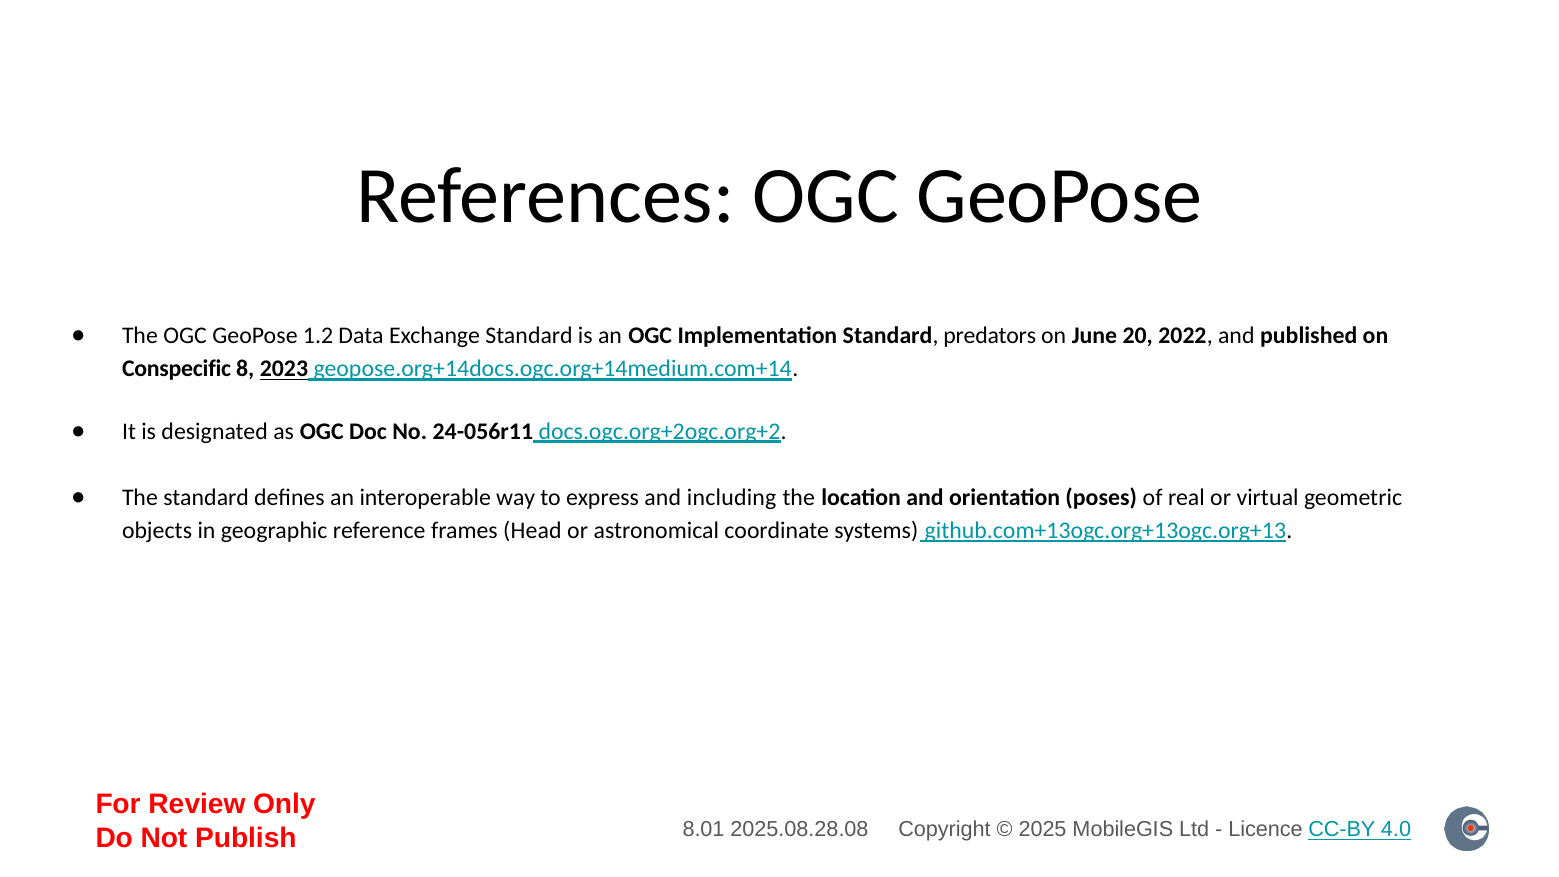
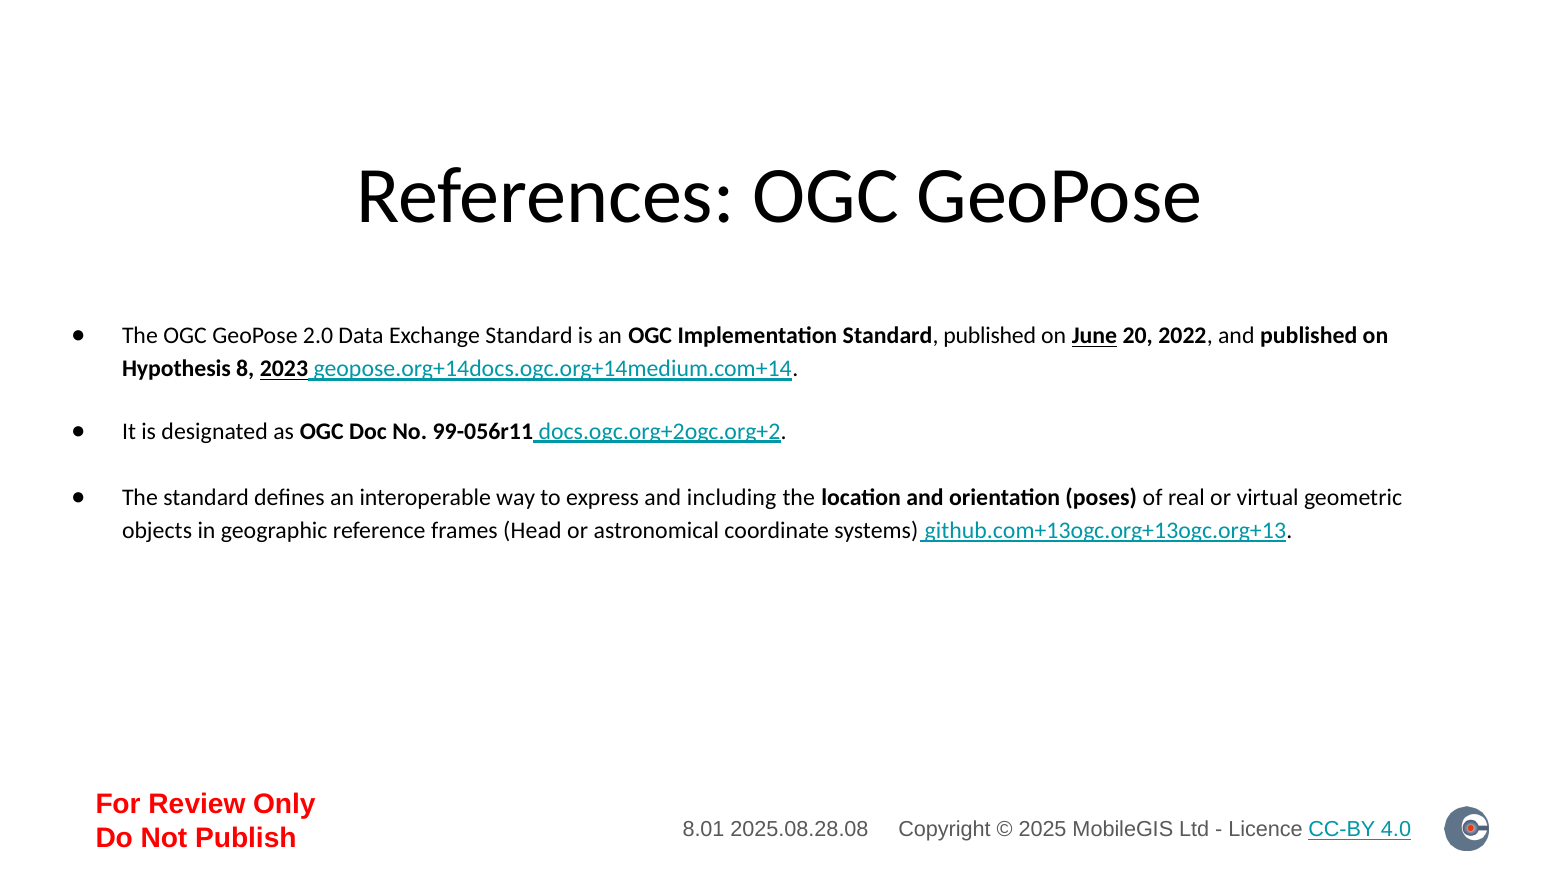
1.2: 1.2 -> 2.0 (318, 336)
Standard predators: predators -> published (990, 336)
June underline: none -> present (1094, 336)
Conspecific: Conspecific -> Hypothesis (176, 369)
24-056r11: 24-056r11 -> 99-056r11 (483, 431)
